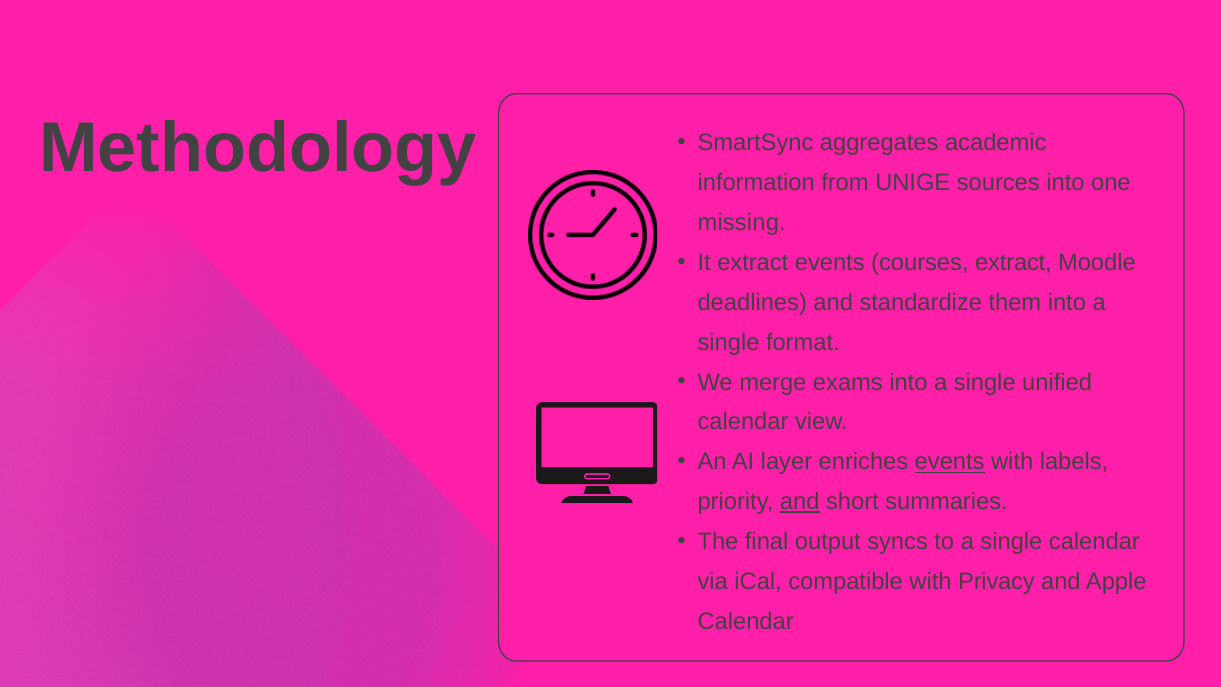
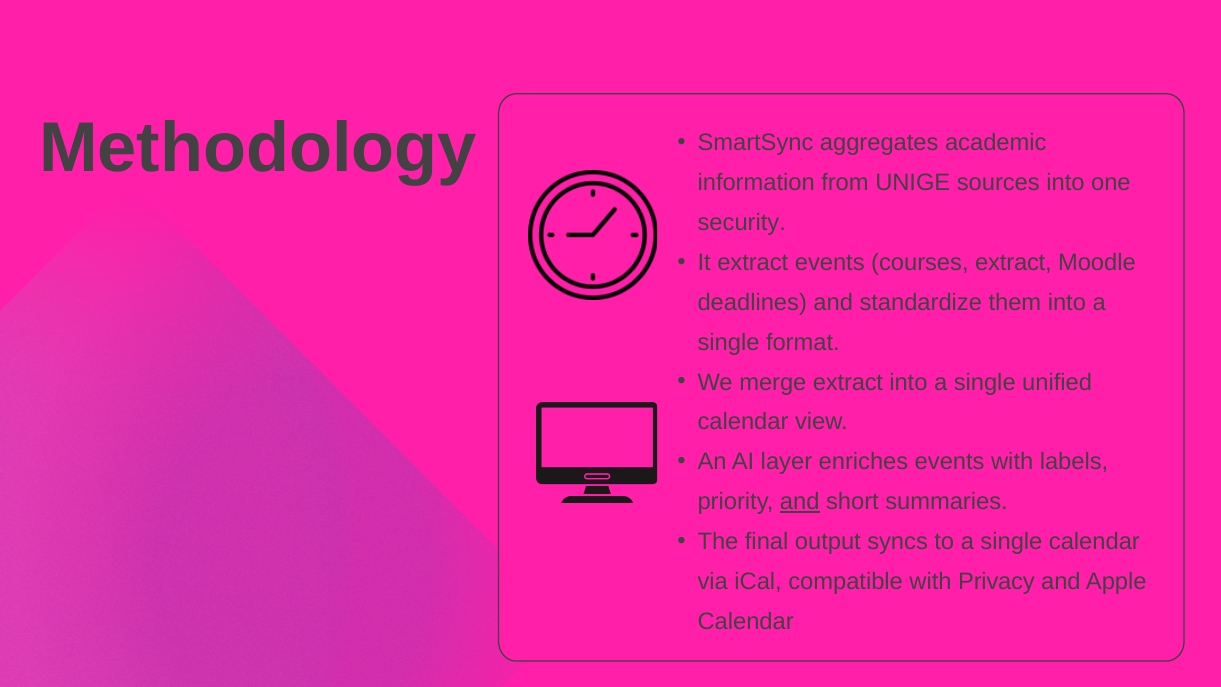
missing: missing -> security (742, 223)
merge exams: exams -> extract (848, 382)
events underline: present -> none (950, 462)
